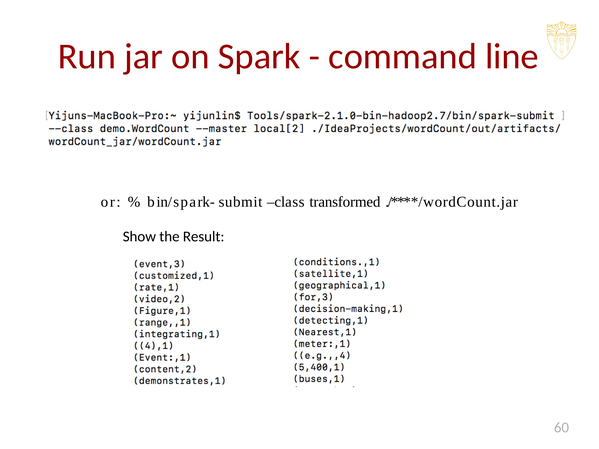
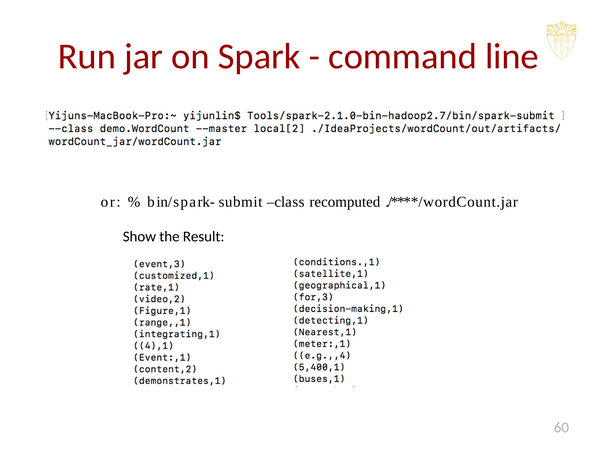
transformed: transformed -> recomputed (345, 202)
